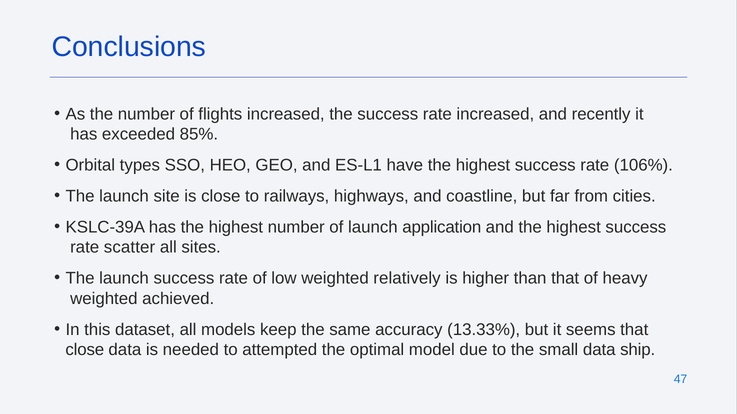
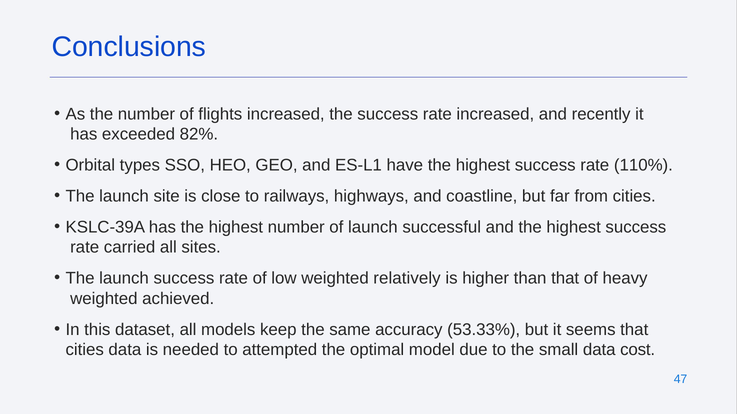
85%: 85% -> 82% (199, 134)
106%: 106% -> 110% (643, 165)
application: application -> successful (442, 227)
scatter: scatter -> carried (130, 248)
13.33%: 13.33% -> 53.33% (484, 330)
close: close -> cities (85, 350)
ship: ship -> cost (638, 350)
